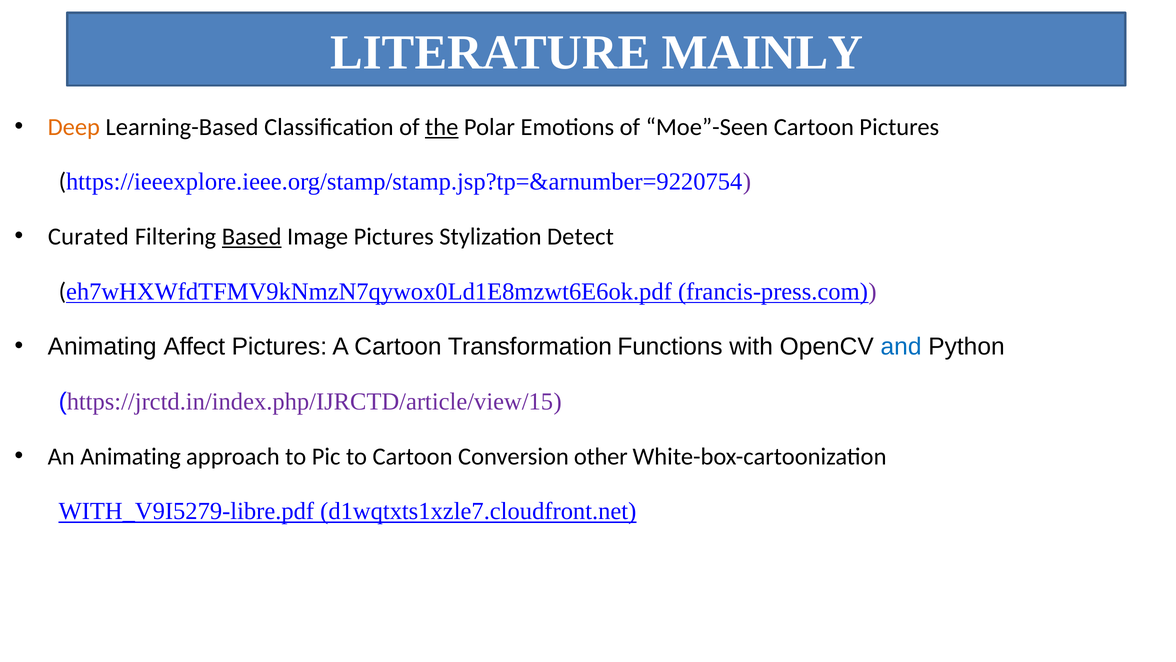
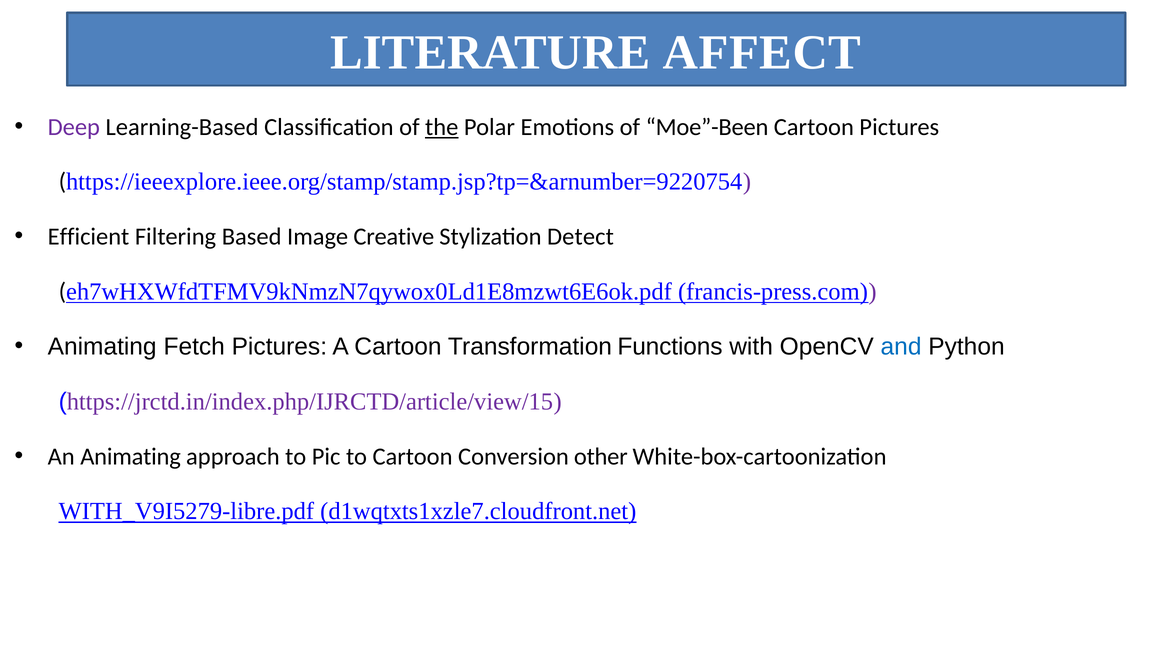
MAINLY: MAINLY -> AFFECT (762, 53)
Deep colour: orange -> purple (74, 127)
Moe”-Seen: Moe”-Seen -> Moe”-Been (707, 127)
Curated: Curated -> Efficient (88, 237)
Based underline: present -> none (252, 237)
Image Pictures: Pictures -> Creative (394, 237)
Affect: Affect -> Fetch (194, 346)
